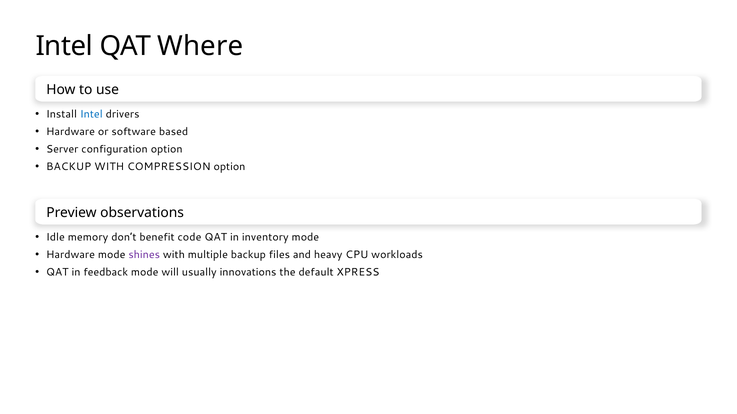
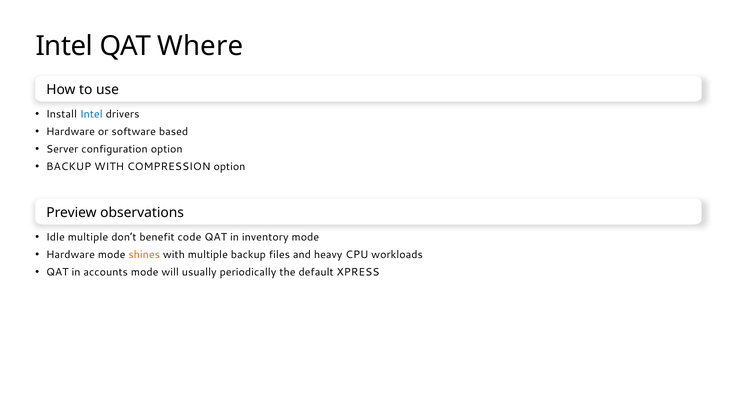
Idle memory: memory -> multiple (88, 237)
shines colour: purple -> orange (144, 255)
feedback: feedback -> accounts (106, 272)
innovations: innovations -> periodically (248, 272)
